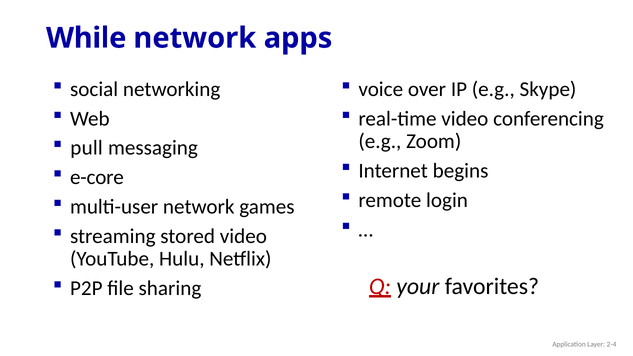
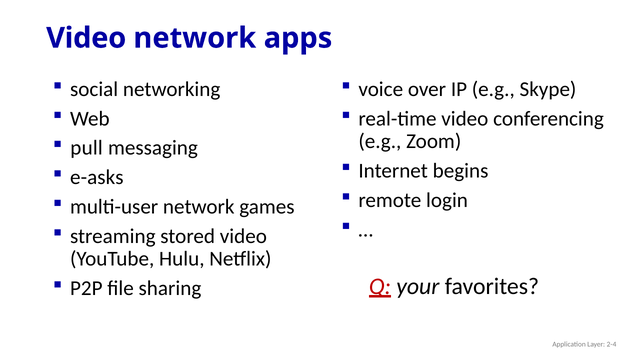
While: While -> Video (86, 38)
e-core: e-core -> e-asks (97, 177)
